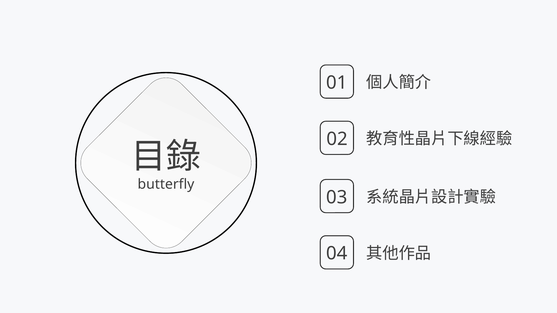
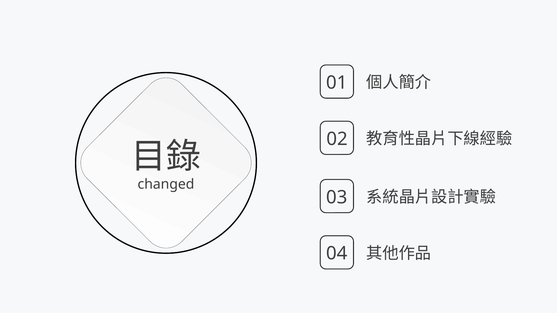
butterfly: butterfly -> changed (166, 185)
